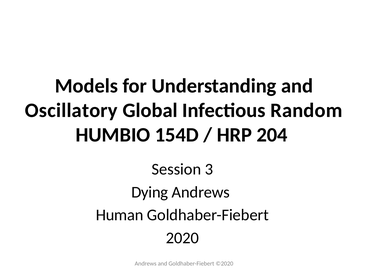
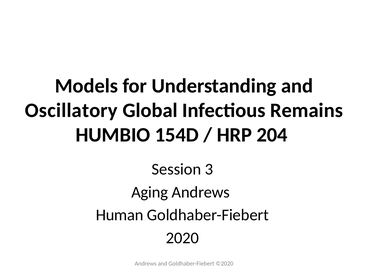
Random: Random -> Remains (306, 110)
Dying: Dying -> Aging (150, 192)
